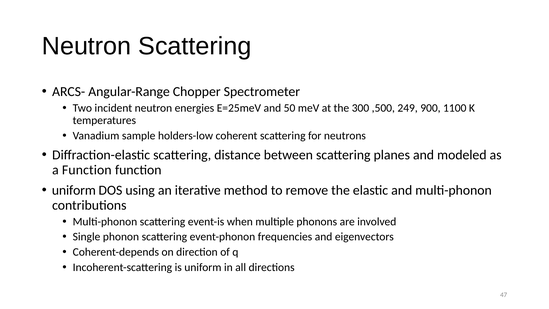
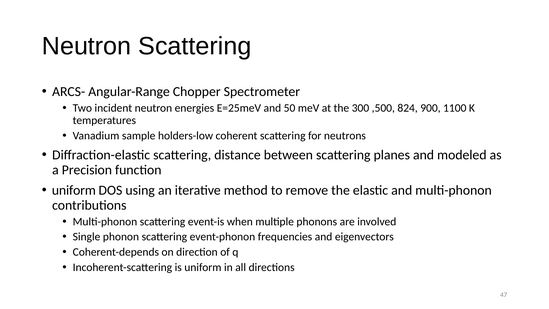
249: 249 -> 824 (408, 108)
a Function: Function -> Precision (87, 170)
